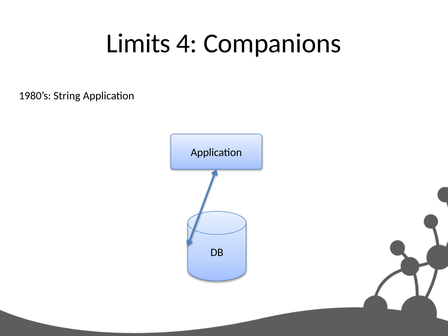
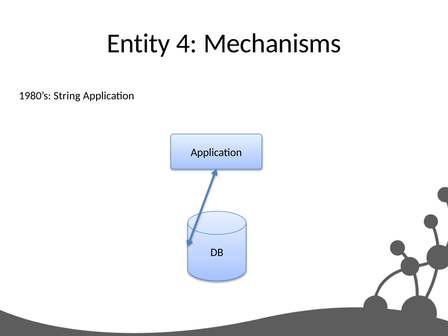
Limits: Limits -> Entity (138, 43)
Companions: Companions -> Mechanisms (272, 43)
